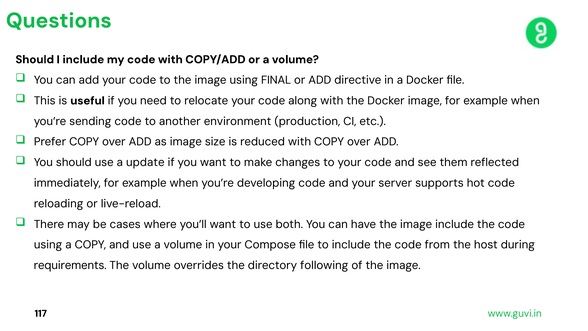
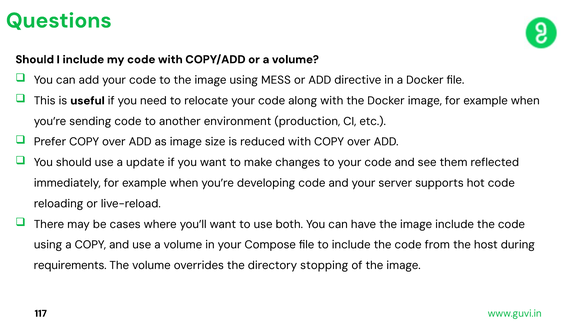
FINAL: FINAL -> MESS (276, 80)
following: following -> stopping (324, 265)
